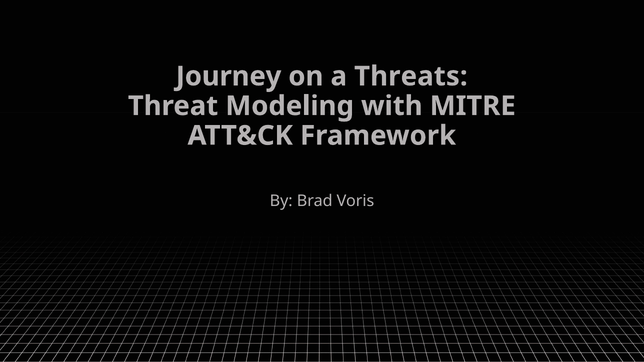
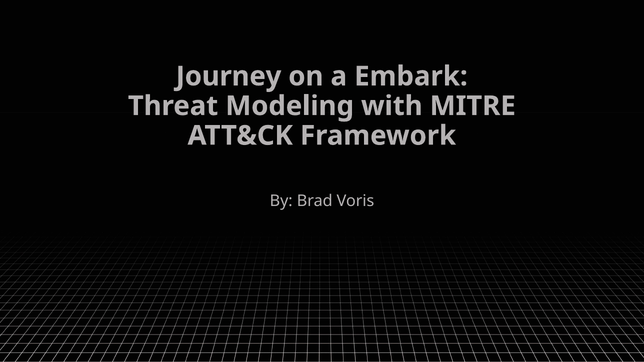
Threats: Threats -> Embark (411, 76)
